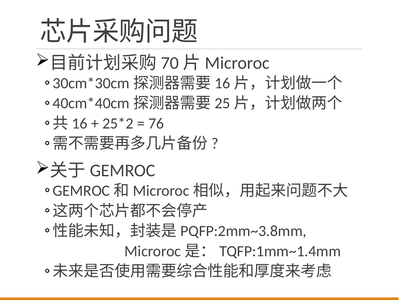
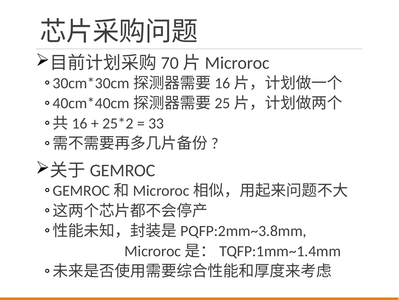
76: 76 -> 33 (156, 123)
